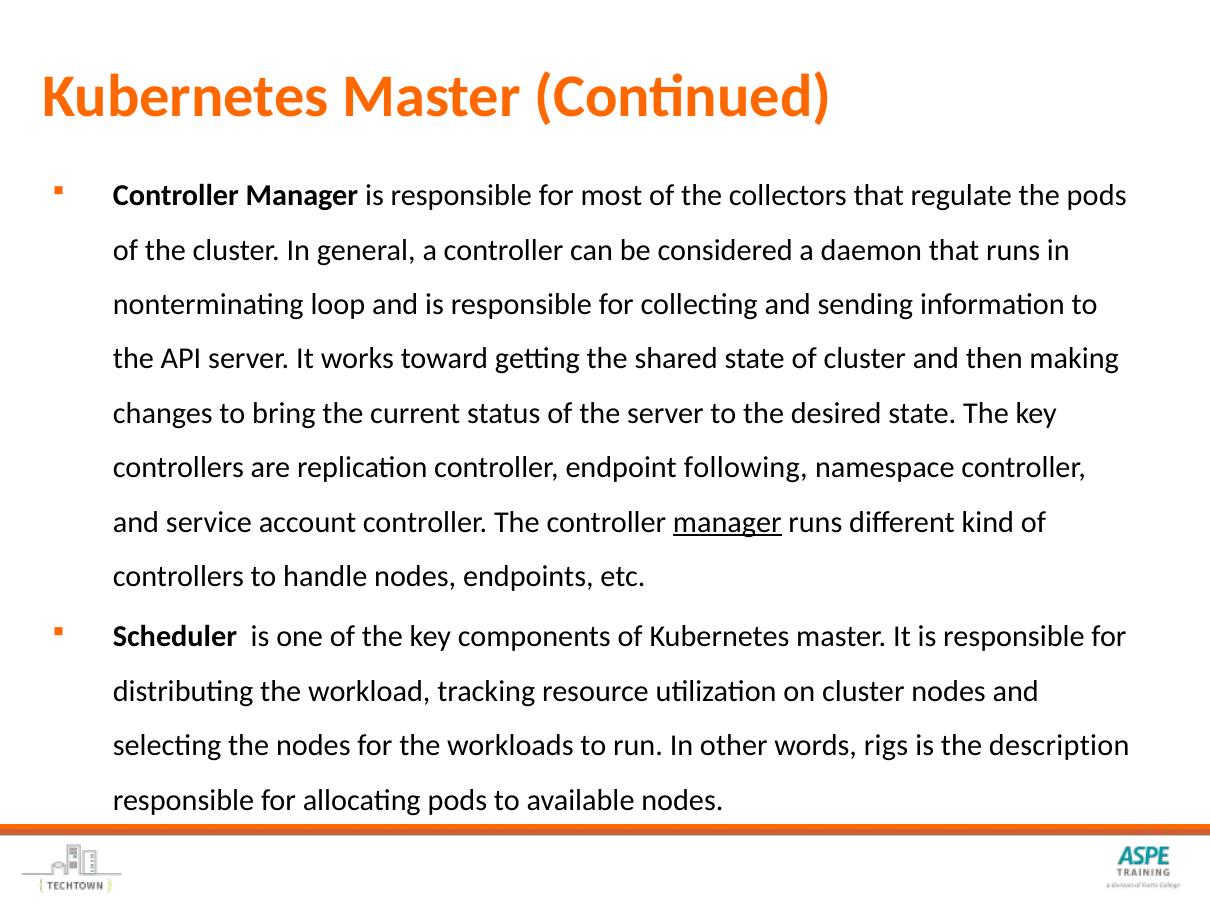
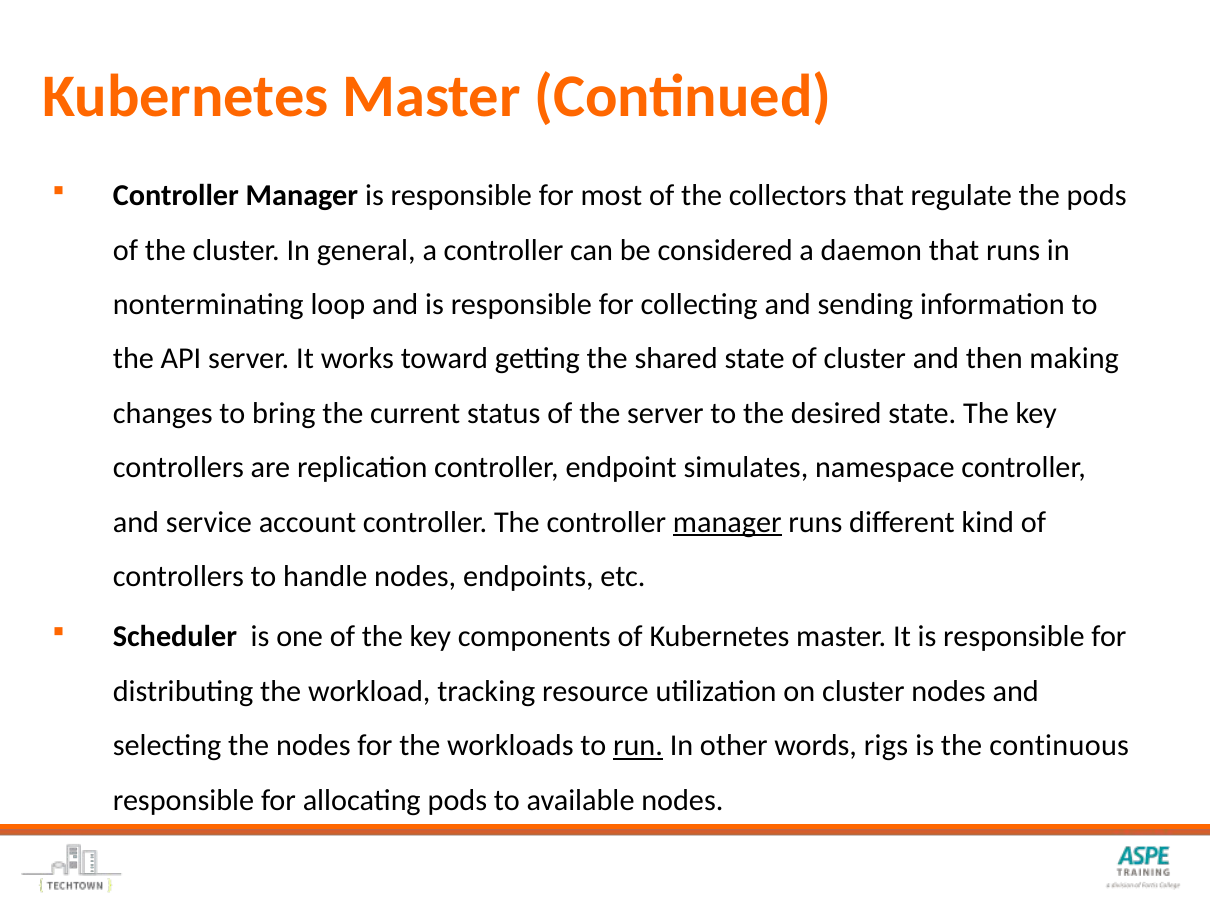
following: following -> simulates (746, 468)
run underline: none -> present (638, 746)
description: description -> continuous (1059, 746)
